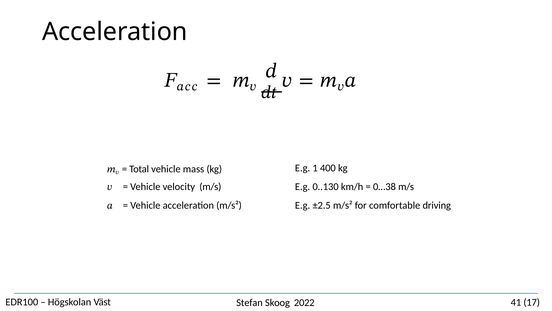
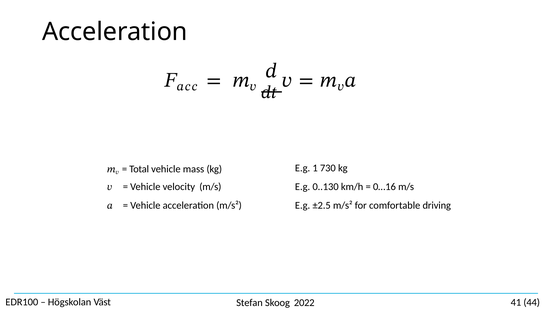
400: 400 -> 730 (328, 168)
0…38: 0…38 -> 0…16 (384, 187)
17: 17 -> 44 (532, 302)
